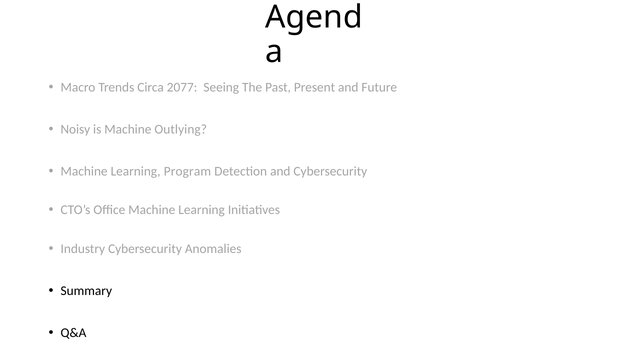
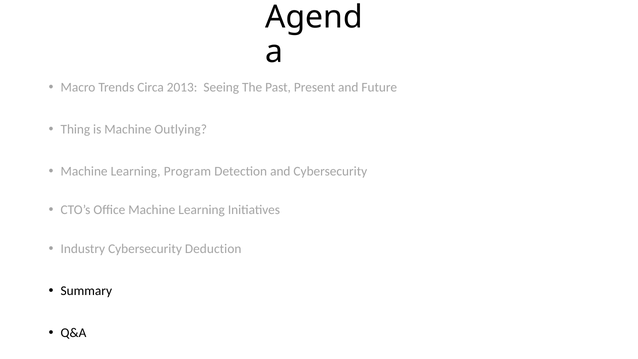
2077: 2077 -> 2013 (182, 87)
Noisy: Noisy -> Thing (75, 129)
Anomalies: Anomalies -> Deduction (213, 249)
